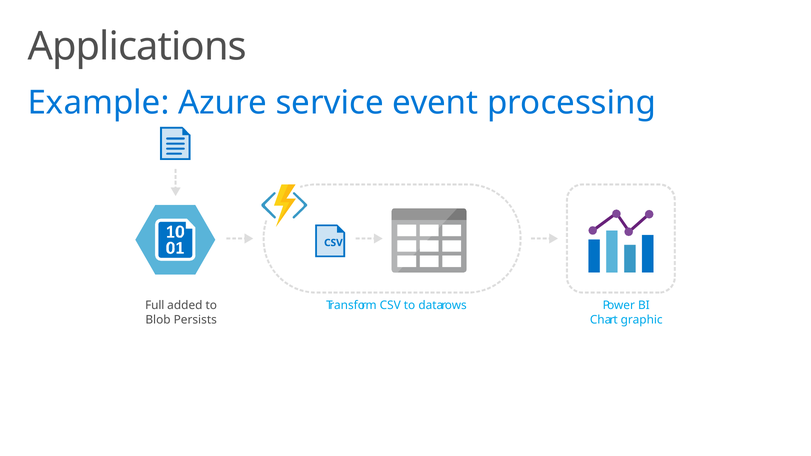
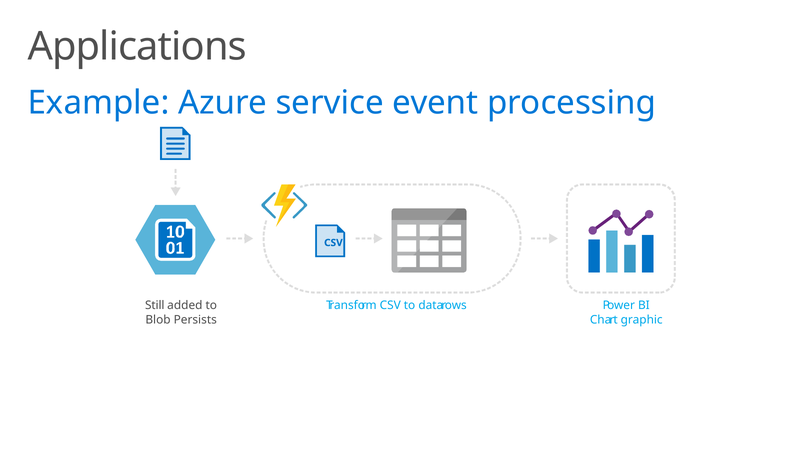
Full: Full -> Still (155, 306)
